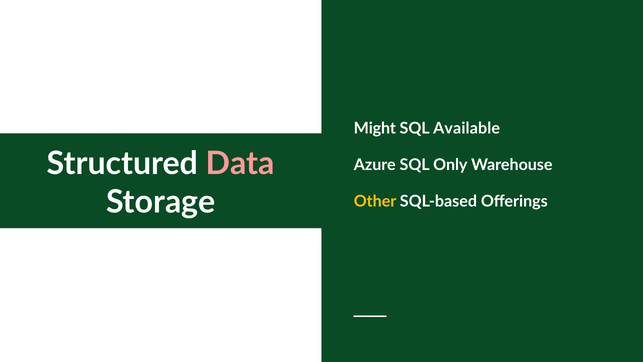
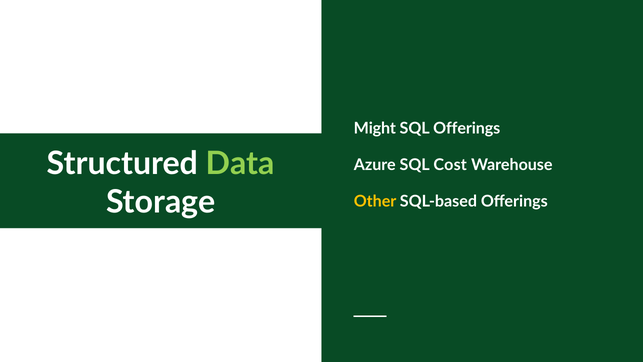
SQL Available: Available -> Offerings (467, 129)
Data colour: pink -> light green (240, 164)
Only: Only -> Cost (450, 165)
